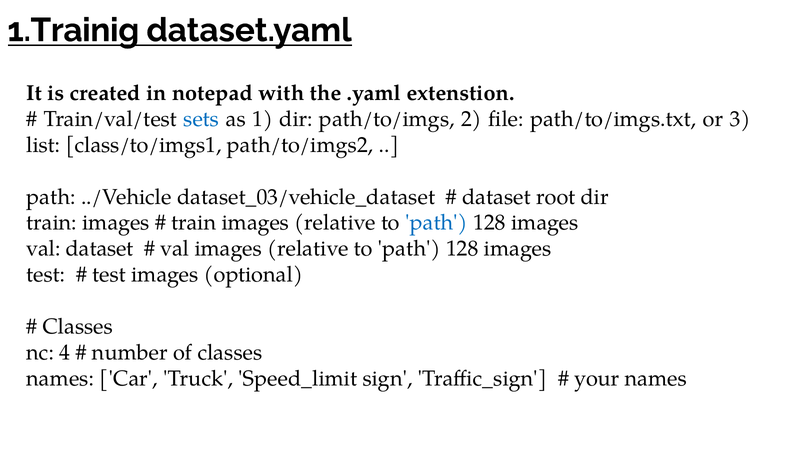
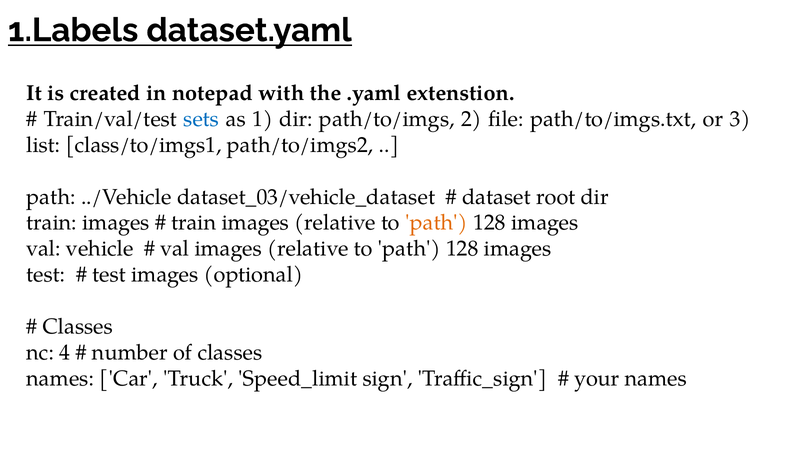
1.Trainig: 1.Trainig -> 1.Labels (73, 30)
path colour: blue -> orange (436, 223)
val dataset: dataset -> vehicle (100, 249)
